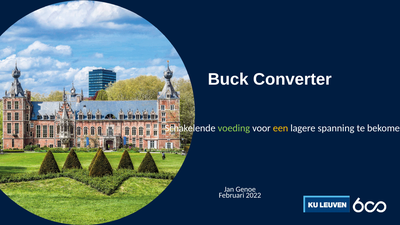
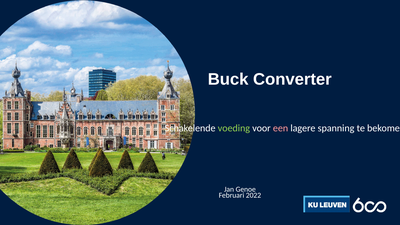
een colour: yellow -> pink (281, 128)
